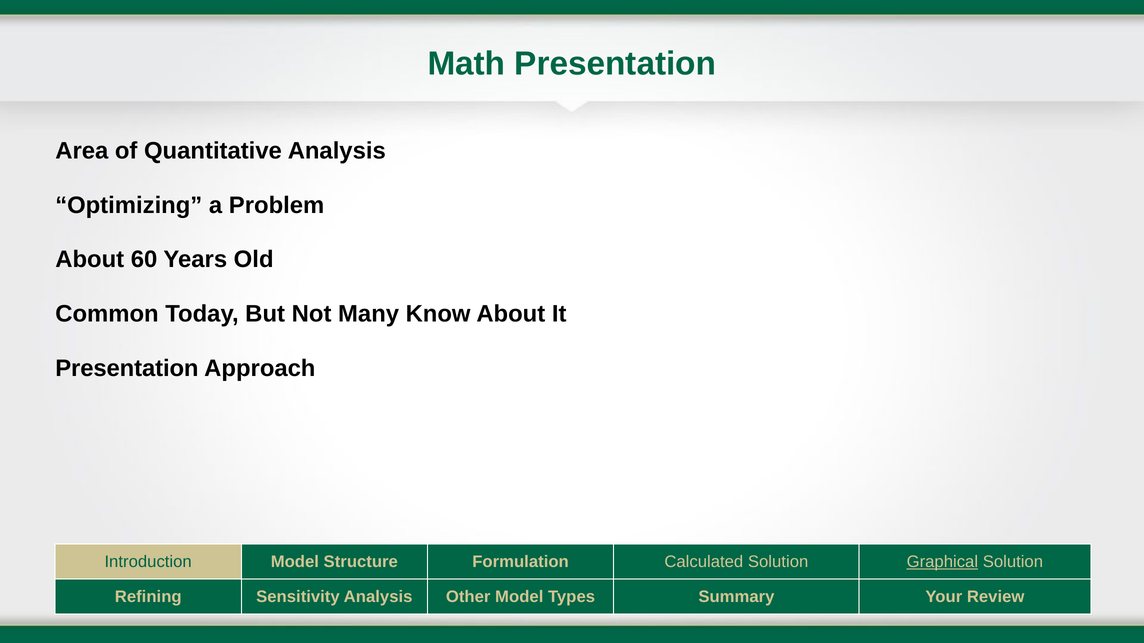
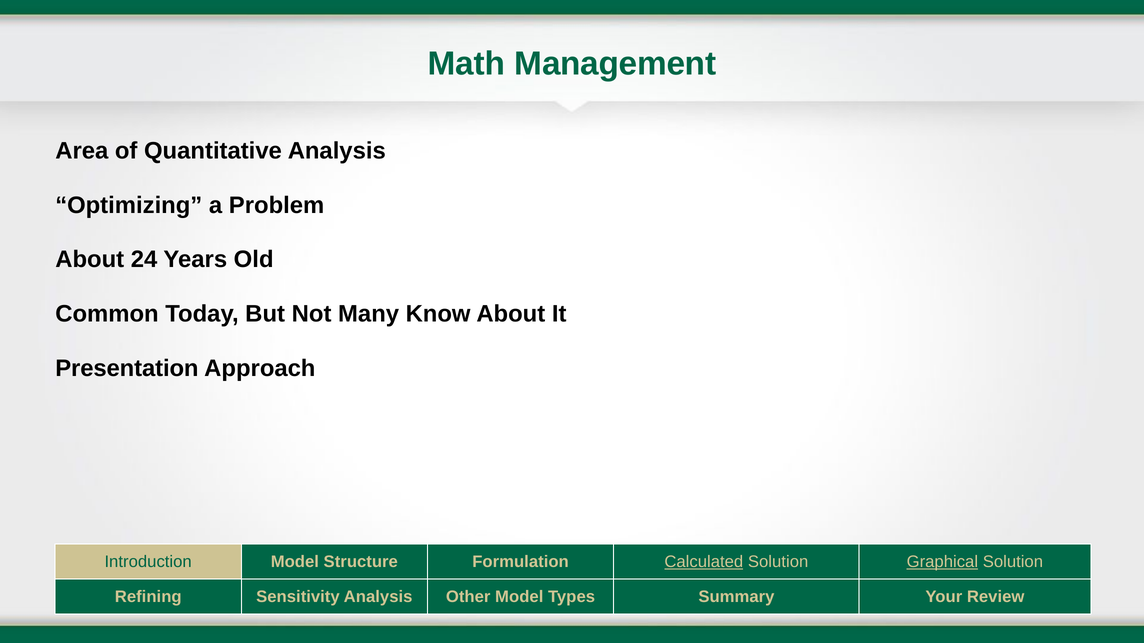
Math Presentation: Presentation -> Management (615, 64)
60: 60 -> 24 (144, 260)
Calculated underline: none -> present (704, 562)
